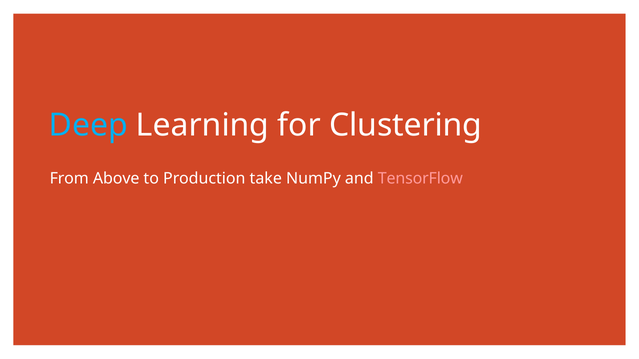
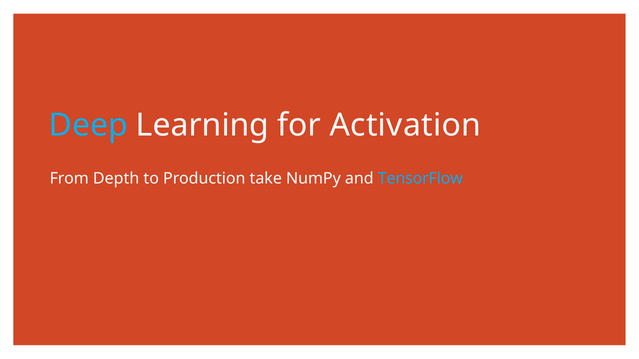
Clustering: Clustering -> Activation (405, 125)
Above: Above -> Depth (116, 179)
TensorFlow colour: pink -> light blue (420, 179)
